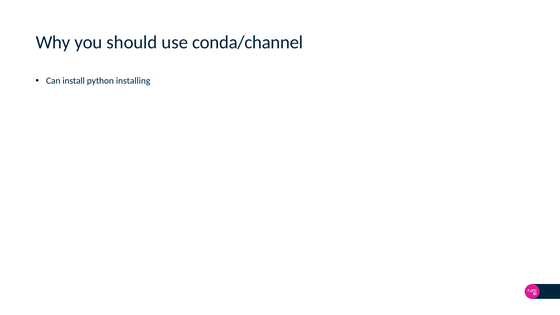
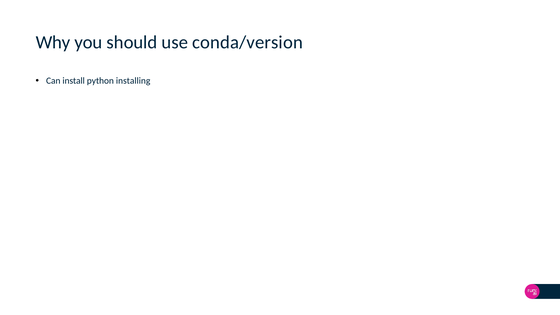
conda/channel: conda/channel -> conda/version (248, 42)
